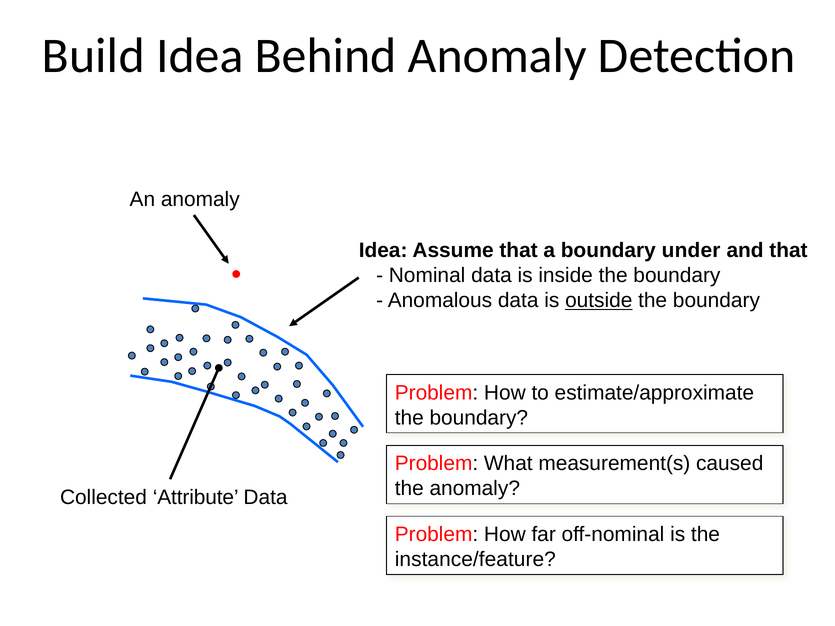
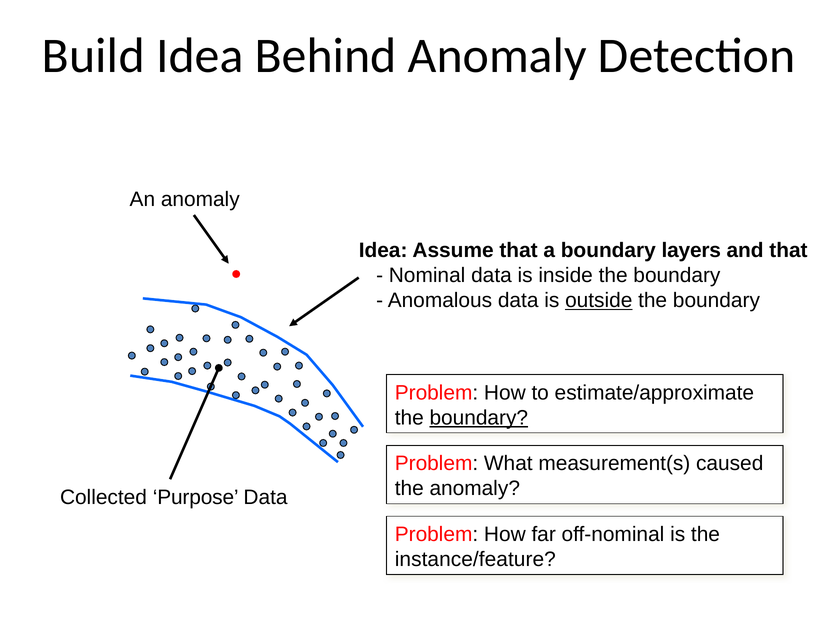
under: under -> layers (691, 250)
boundary underline: none -> present (479, 418)
Attribute: Attribute -> Purpose (196, 497)
